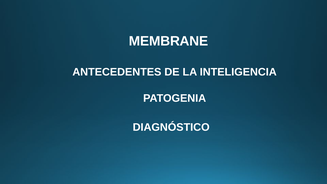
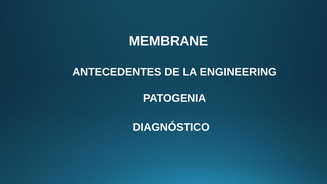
INTELIGENCIA: INTELIGENCIA -> ENGINEERING (238, 72)
